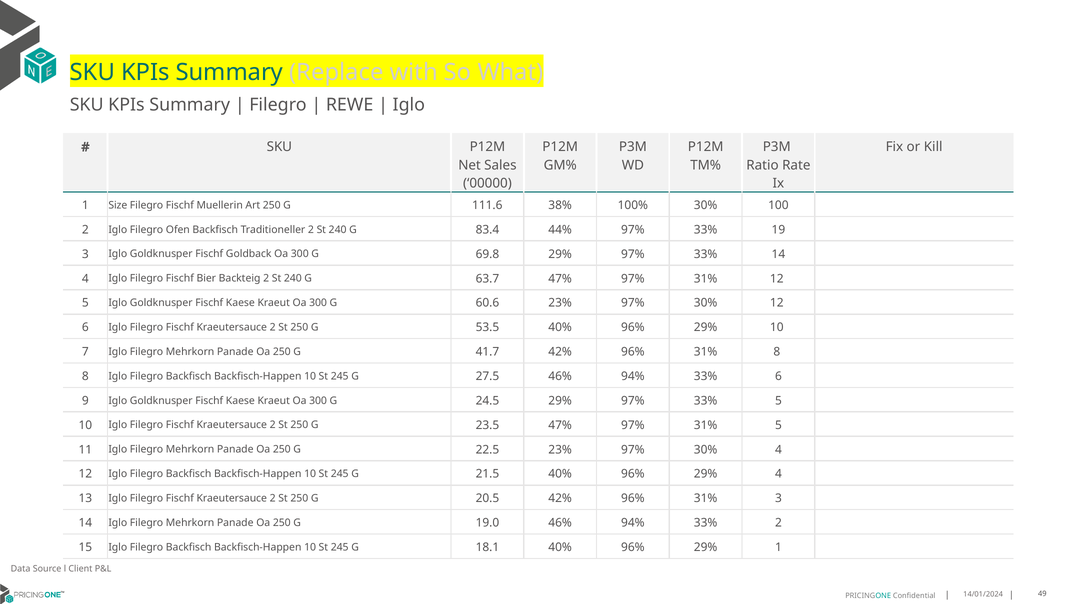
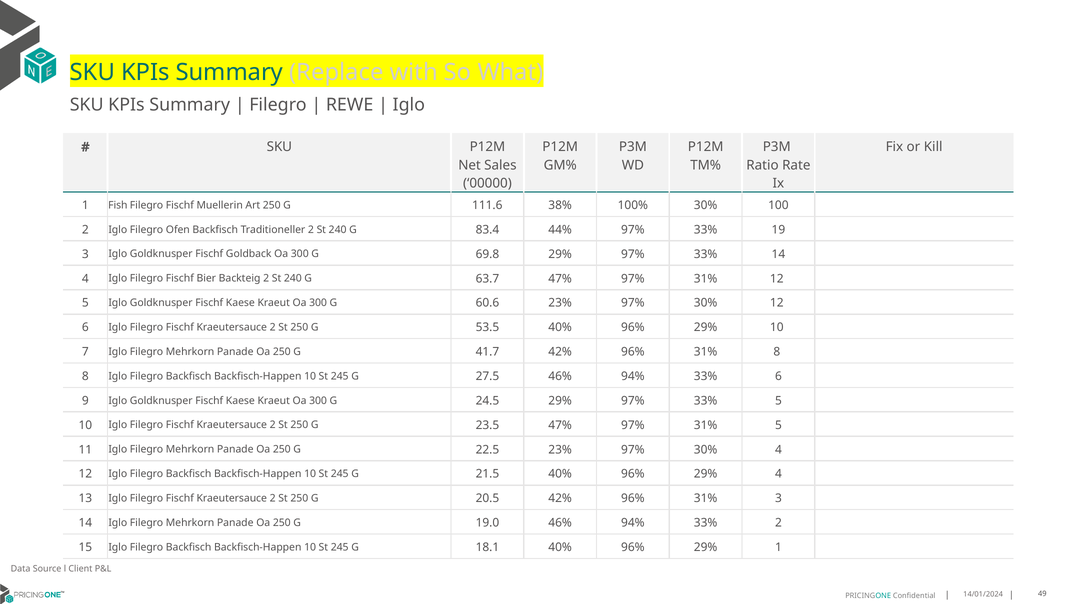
Size: Size -> Fish (118, 205)
